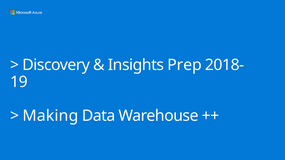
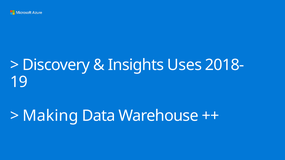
Prep: Prep -> Uses (185, 65)
